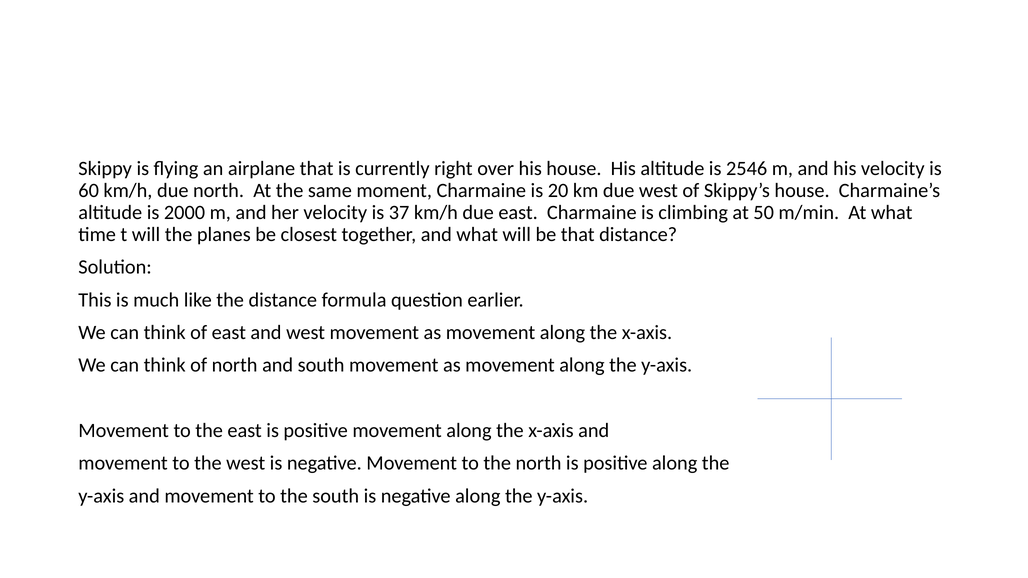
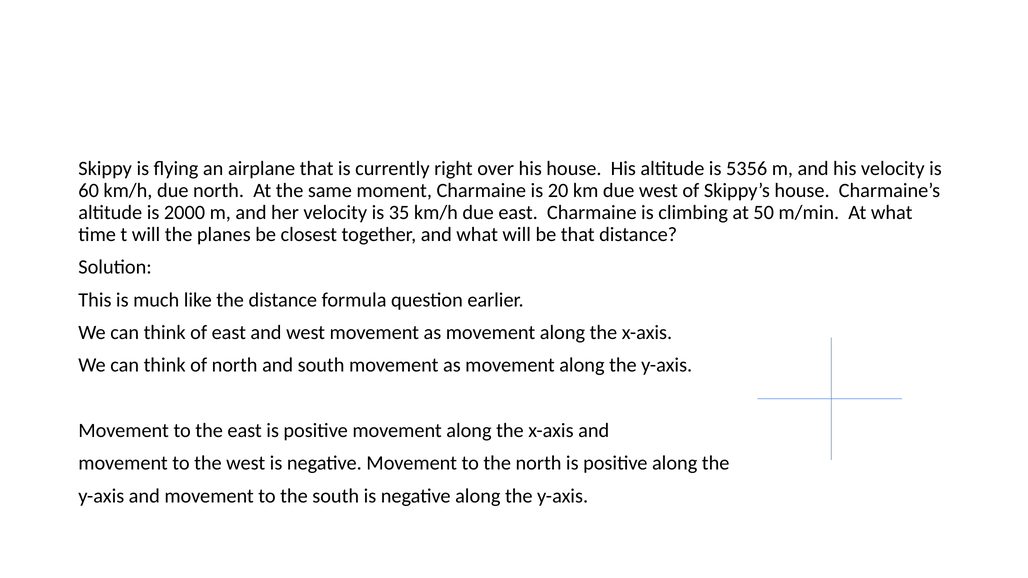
2546: 2546 -> 5356 (747, 169)
37: 37 -> 35 (399, 213)
